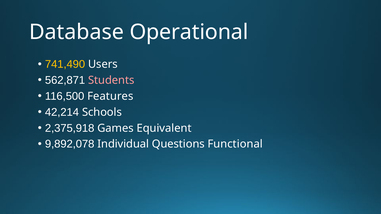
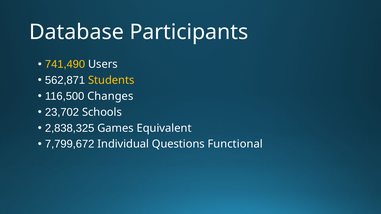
Operational: Operational -> Participants (189, 32)
Students colour: pink -> yellow (111, 80)
Features: Features -> Changes (110, 96)
42,214: 42,214 -> 23,702 (62, 112)
2,375,918: 2,375,918 -> 2,838,325 (70, 128)
9,892,078: 9,892,078 -> 7,799,672 (70, 144)
